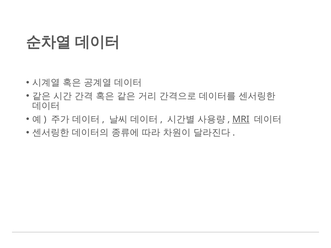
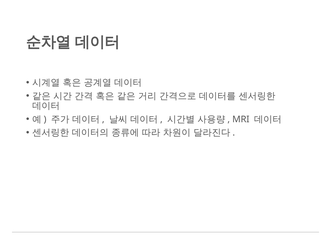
MRI underline: present -> none (241, 119)
